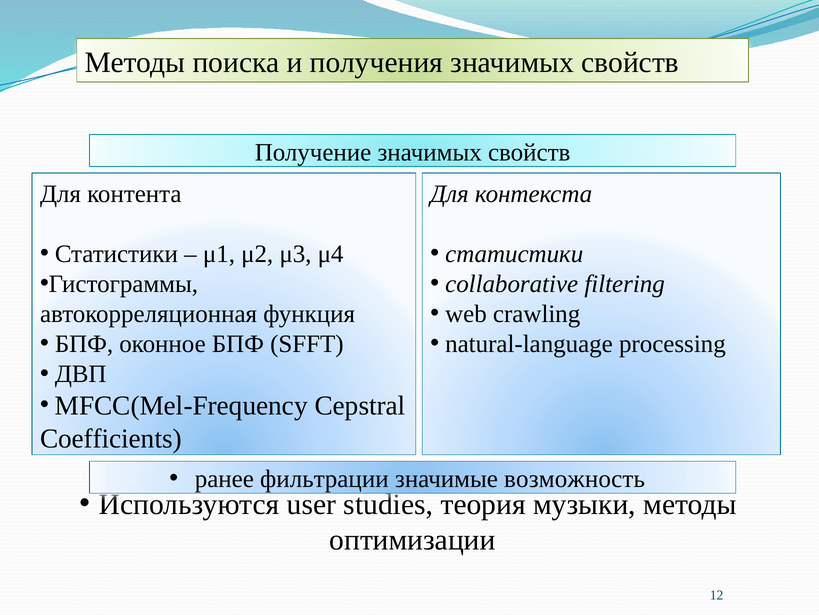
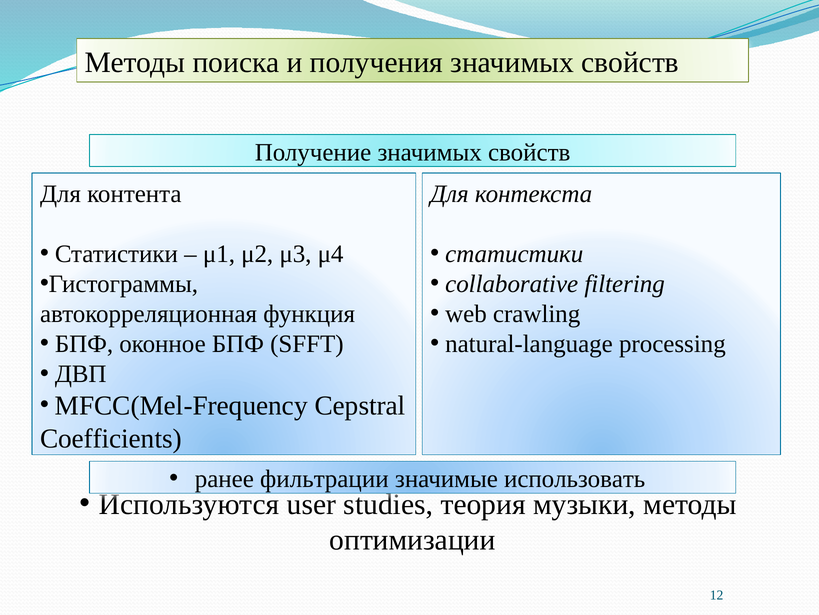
возможность: возможность -> использовать (575, 478)
